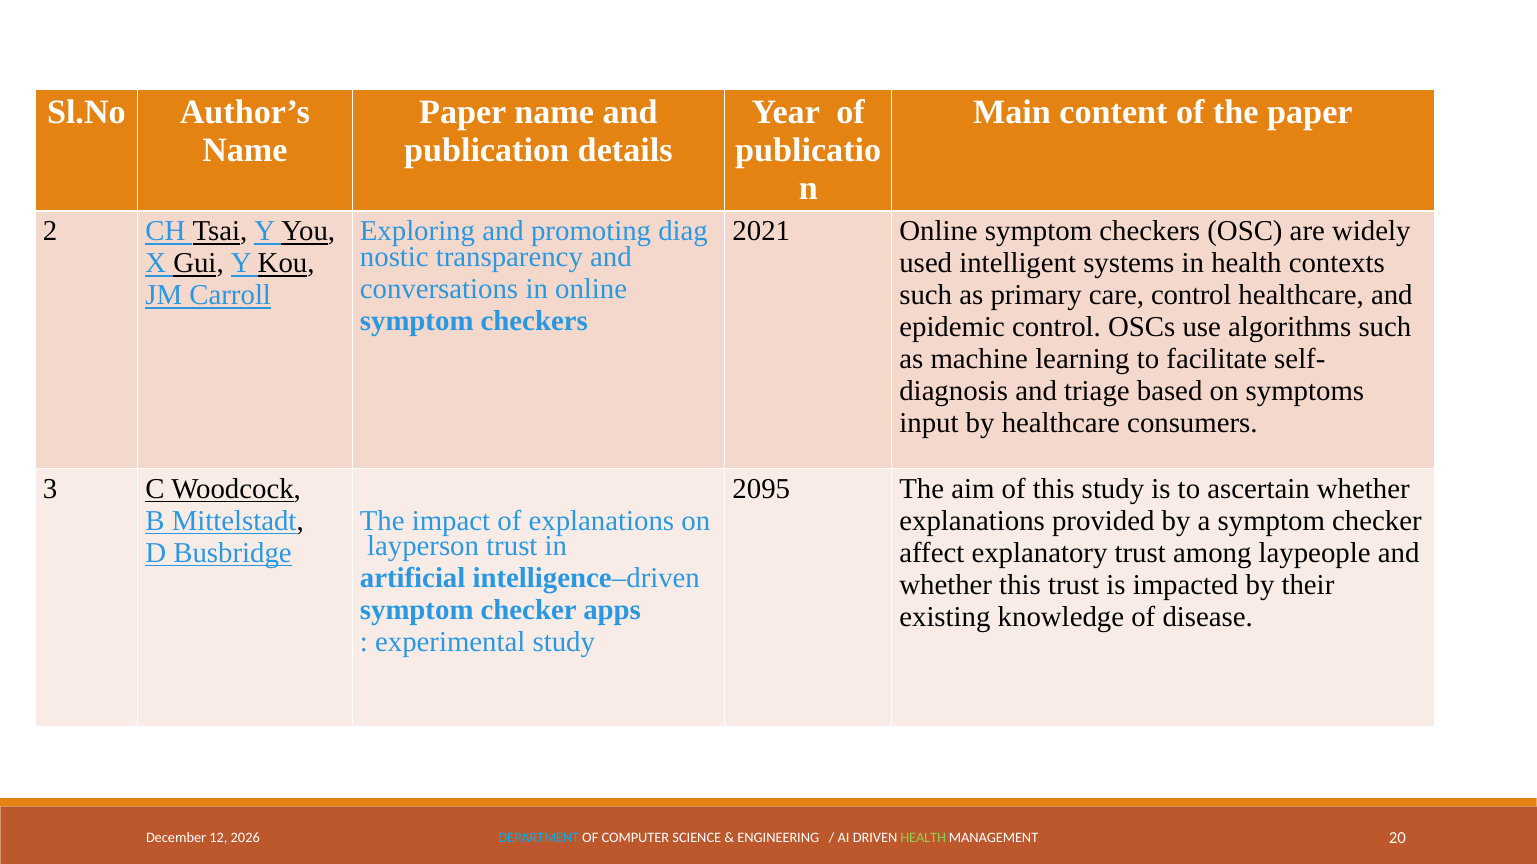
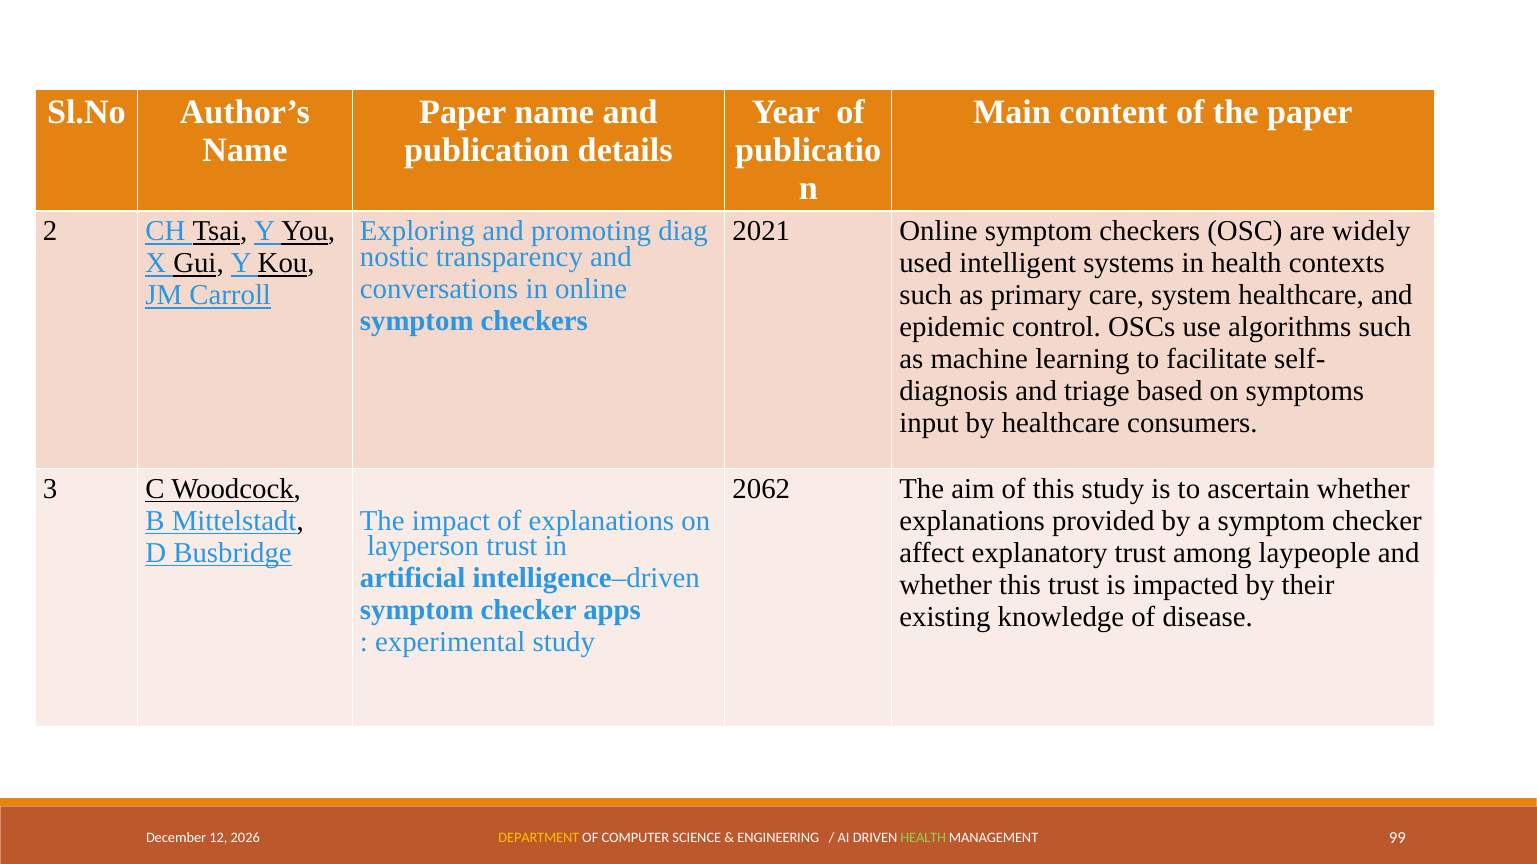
care control: control -> system (1191, 295)
2095: 2095 -> 2062 (761, 489)
DEPARTMENT colour: light blue -> yellow (539, 838)
20: 20 -> 99 (1397, 838)
